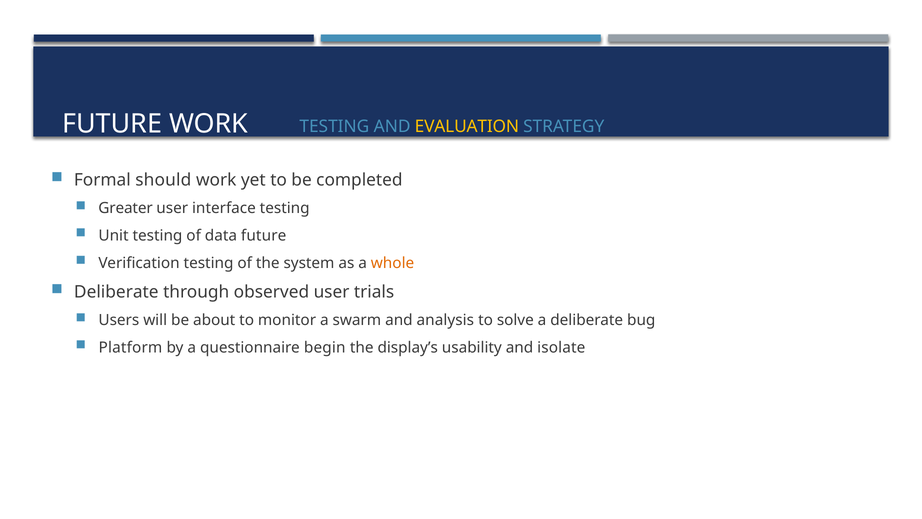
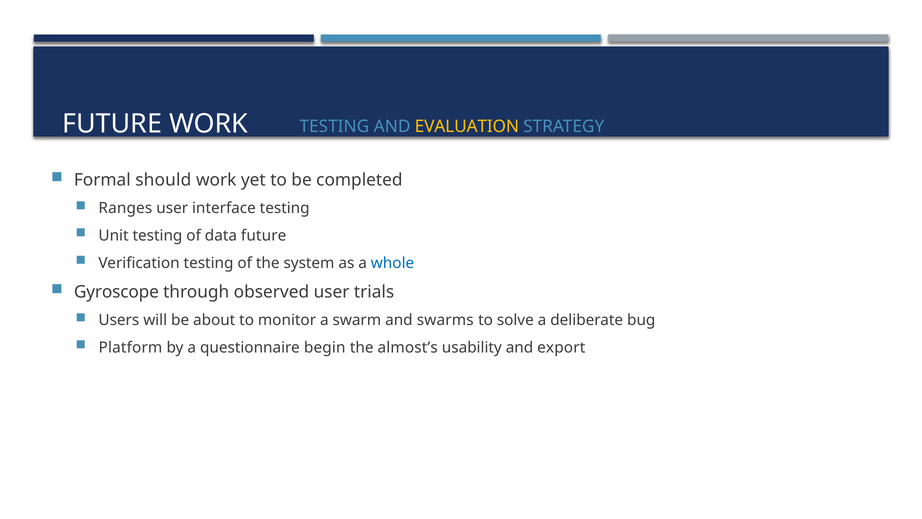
Greater: Greater -> Ranges (125, 208)
whole colour: orange -> blue (393, 263)
Deliberate: Deliberate -> Gyroscope (116, 292)
analysis: analysis -> swarms (445, 320)
display’s: display’s -> almost’s (408, 347)
isolate: isolate -> export (561, 347)
